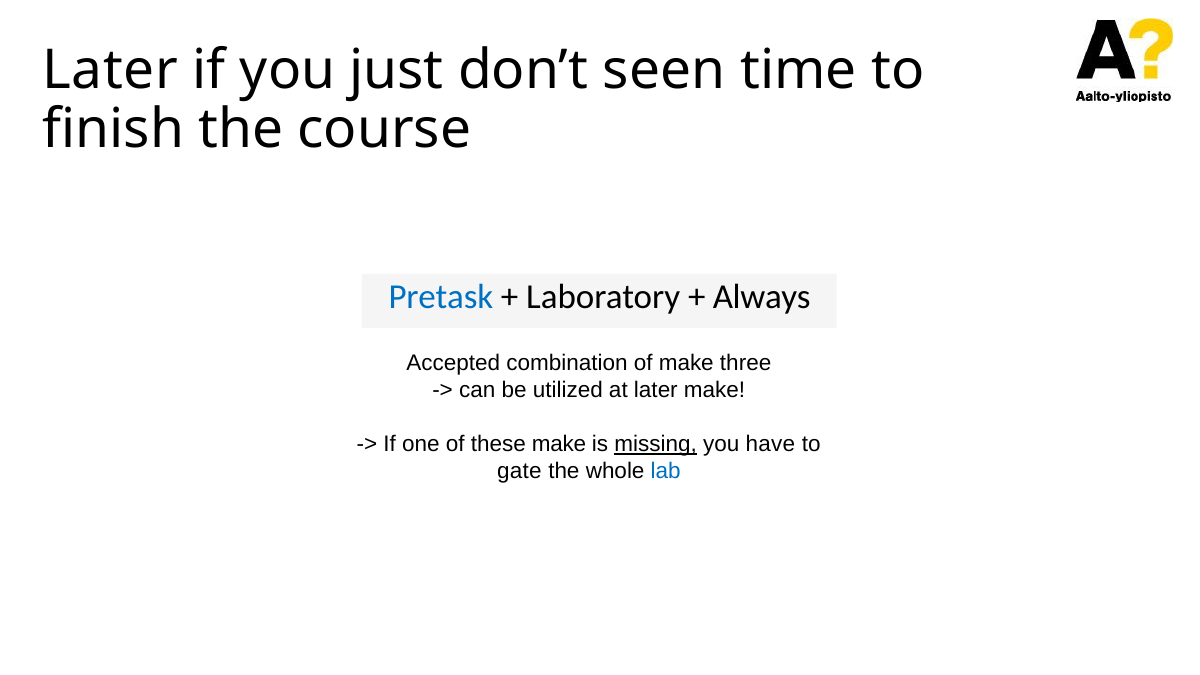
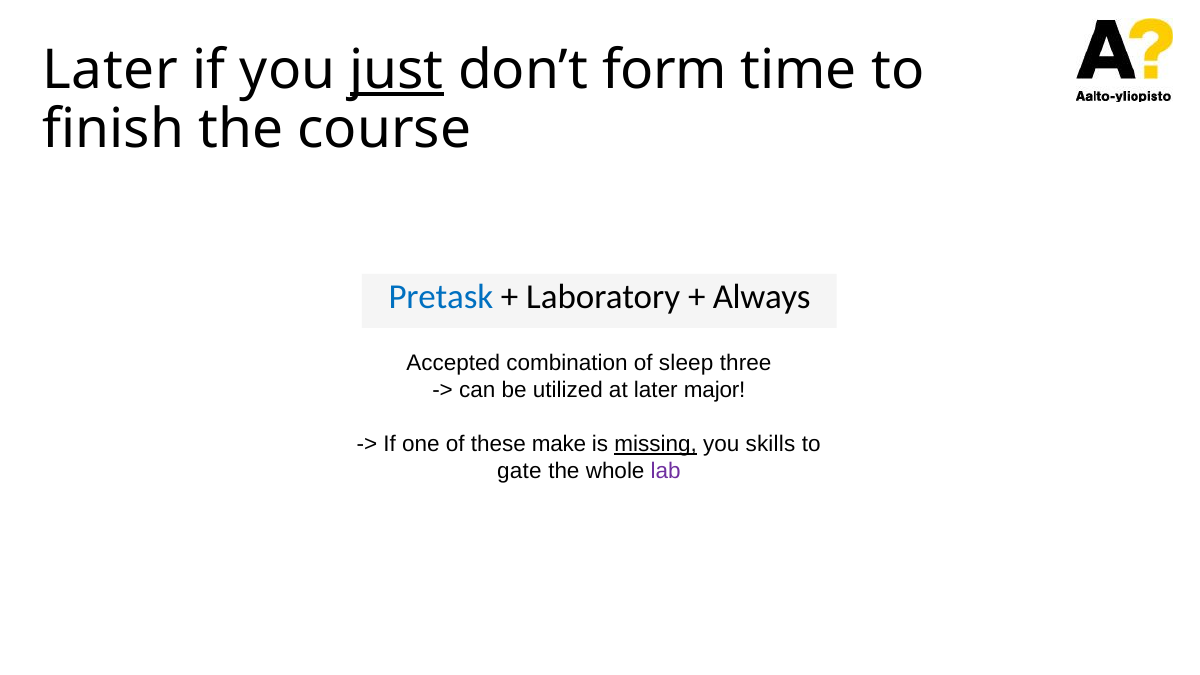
just underline: none -> present (397, 70)
seen: seen -> form (665, 70)
of make: make -> sleep (686, 363)
later make: make -> major (715, 390)
have: have -> skills (770, 444)
lab colour: blue -> purple (666, 471)
